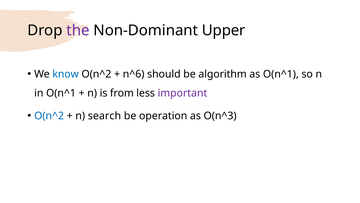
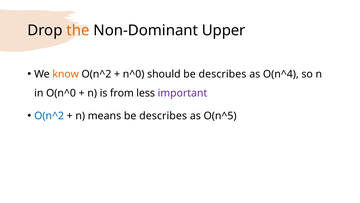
the colour: purple -> orange (78, 30)
know colour: blue -> orange (66, 74)
n^6: n^6 -> n^0 (134, 74)
should be algorithm: algorithm -> describes (222, 74)
as O(n^1: O(n^1 -> O(n^4 (281, 74)
in O(n^1: O(n^1 -> O(n^0 (61, 93)
search: search -> means (104, 116)
operation: operation -> describes (163, 116)
O(n^3: O(n^3 -> O(n^5 (220, 116)
